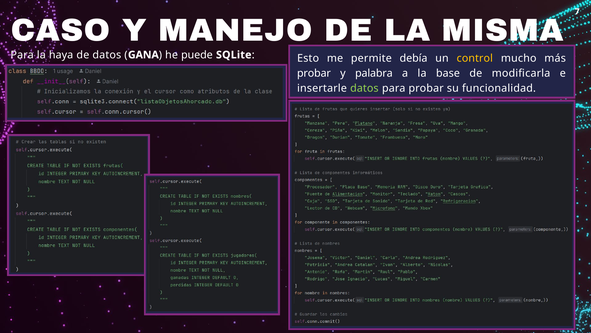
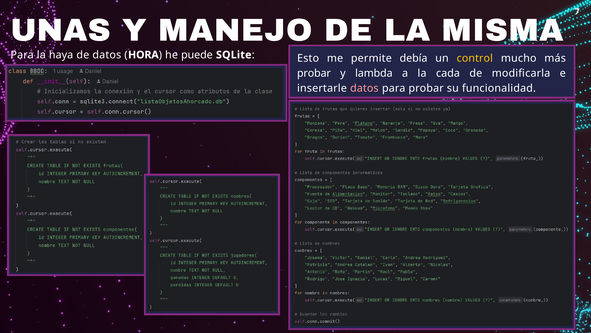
CASO: CASO -> UNAS (61, 30)
GANA: GANA -> HORA (143, 55)
palabra: palabra -> lambda (374, 73)
base: base -> cada (448, 73)
datos colour: light green -> pink (364, 88)
